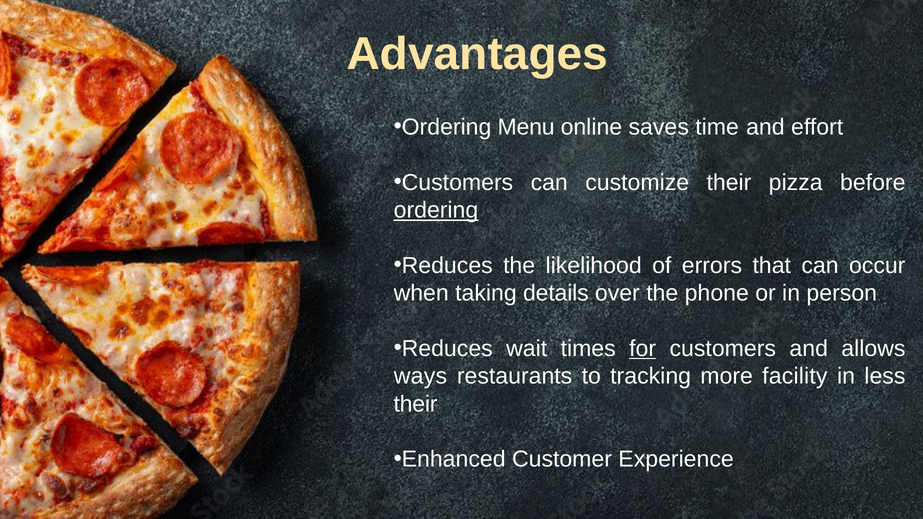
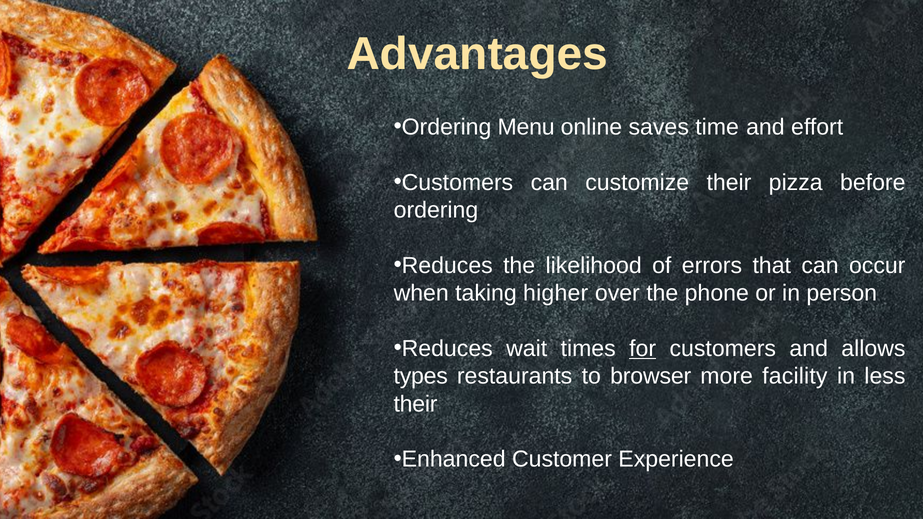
ordering underline: present -> none (436, 210)
details: details -> higher (556, 293)
ways: ways -> types (421, 376)
tracking: tracking -> browser (651, 376)
